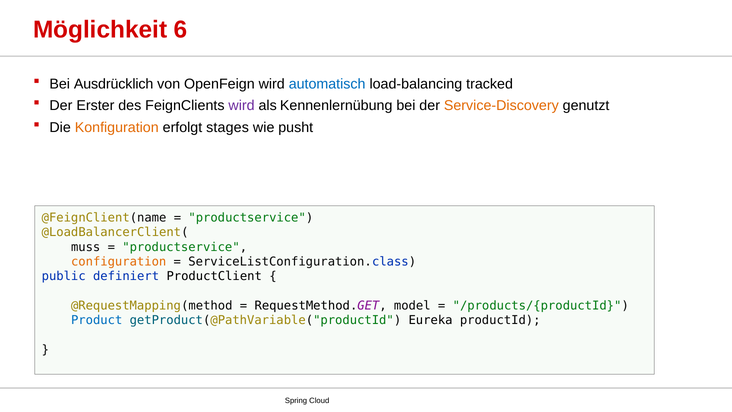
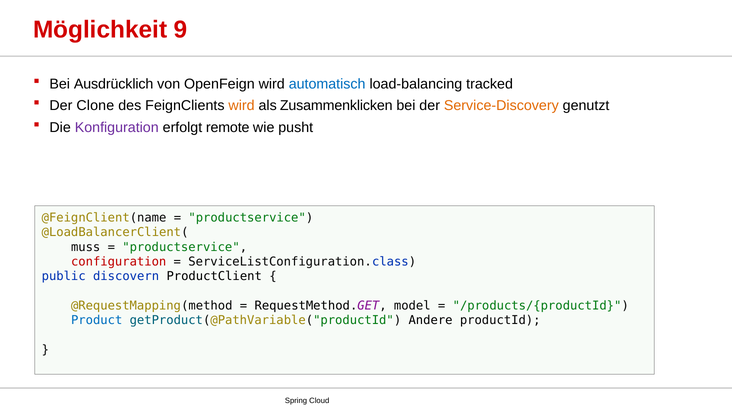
6: 6 -> 9 (181, 30)
Erster: Erster -> Clone (95, 106)
wird colour: purple -> orange (242, 106)
Kennenlernübung: Kennenlernübung -> Zusammenklicken (336, 106)
Konfiguration colour: orange -> purple (117, 127)
stages: stages -> remote (228, 127)
configuration colour: orange -> red (119, 262)
definiert: definiert -> discovern (126, 276)
Eureka: Eureka -> Andere (431, 320)
